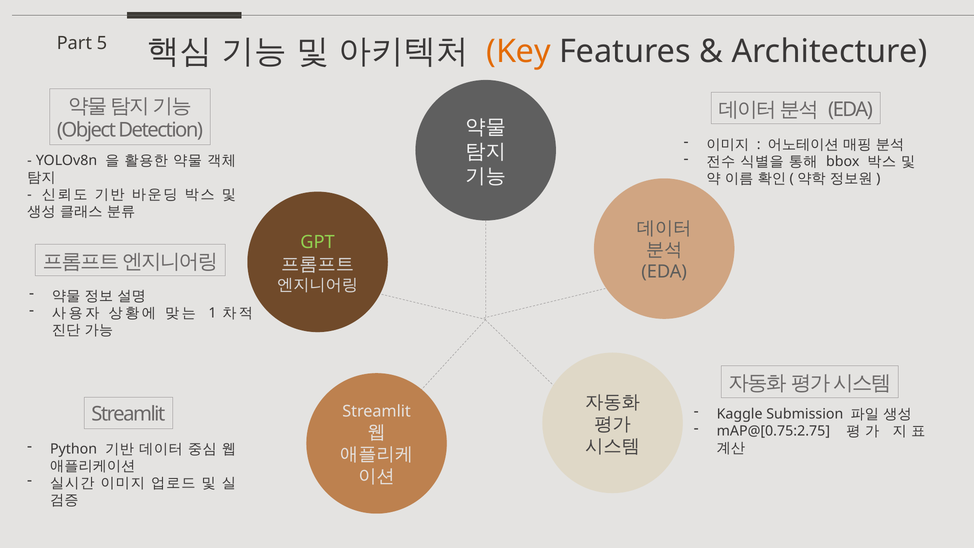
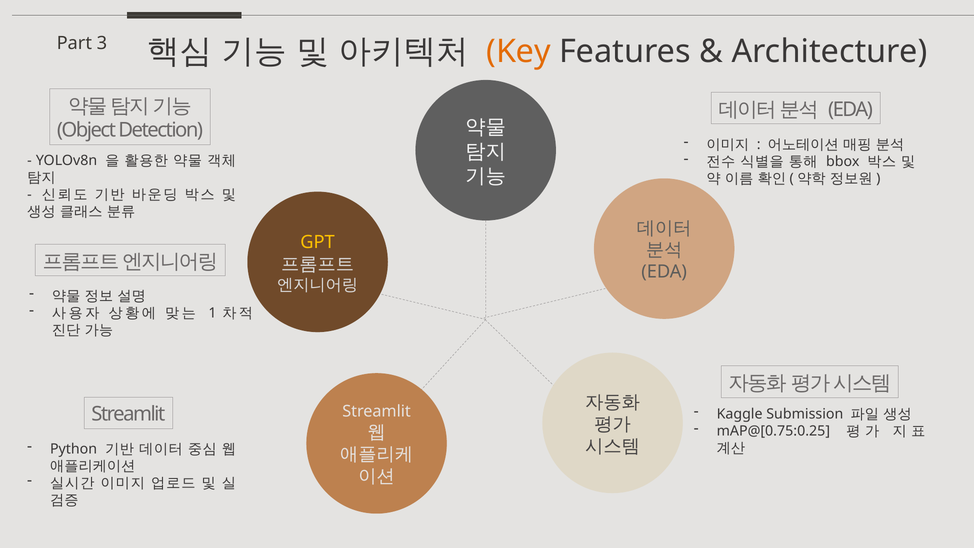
5: 5 -> 3 (102, 43)
GPT colour: light green -> yellow (318, 242)
mAP@[0.75:2.75: mAP@[0.75:2.75 -> mAP@[0.75:0.25 (773, 431)
